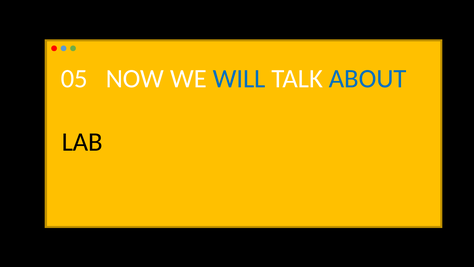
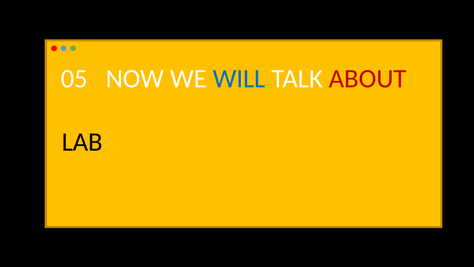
ABOUT colour: blue -> red (368, 79)
